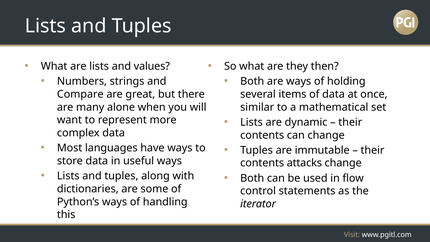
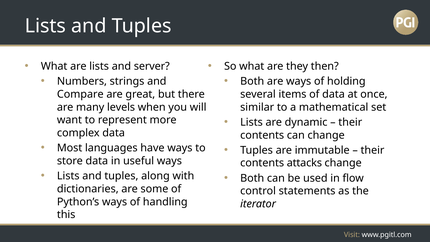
values: values -> server (152, 66)
alone: alone -> levels (121, 107)
